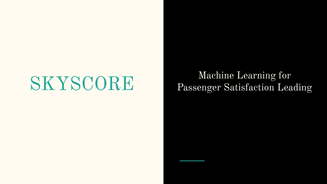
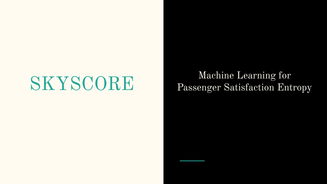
Leading: Leading -> Entropy (295, 87)
